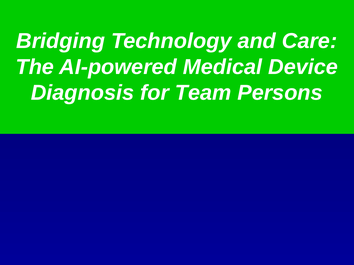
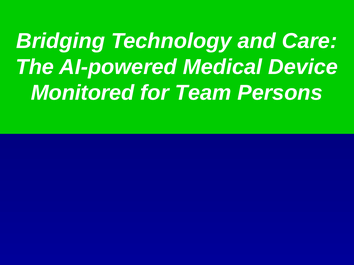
Diagnosis: Diagnosis -> Monitored (83, 93)
